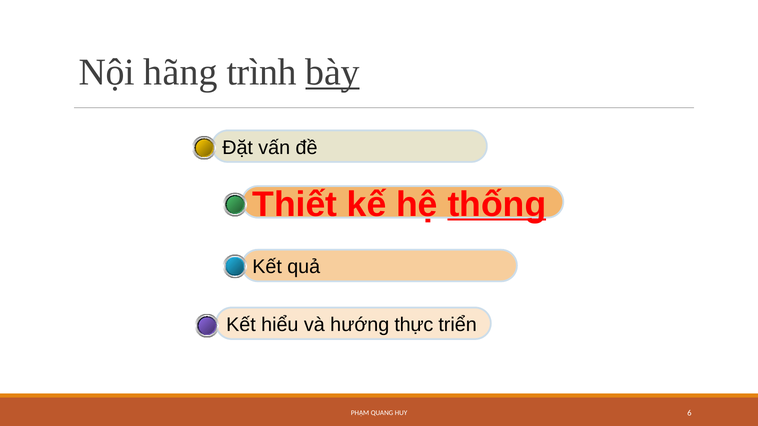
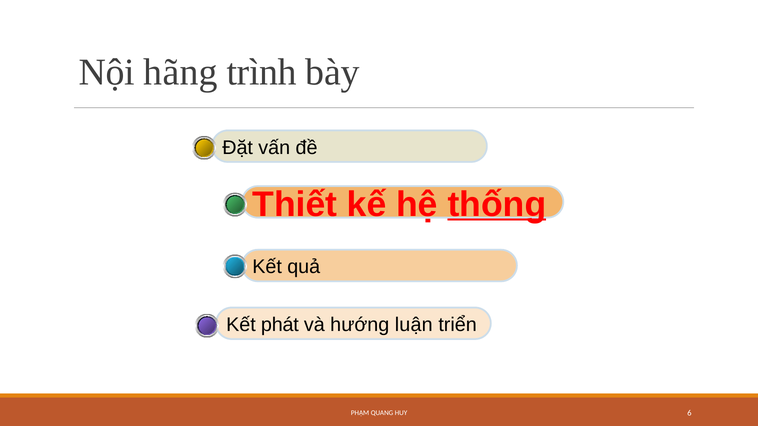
bày underline: present -> none (332, 72)
hiểu: hiểu -> phát (280, 325)
thực: thực -> luận (414, 325)
